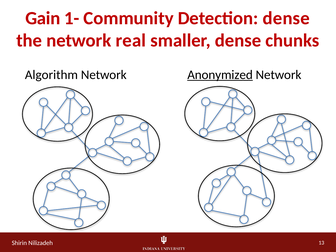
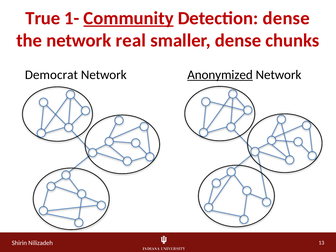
Gain: Gain -> True (43, 18)
Community underline: none -> present (129, 18)
Algorithm: Algorithm -> Democrat (51, 75)
